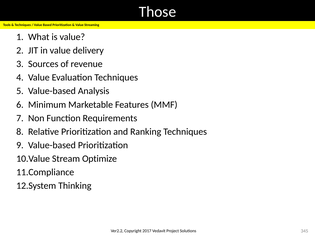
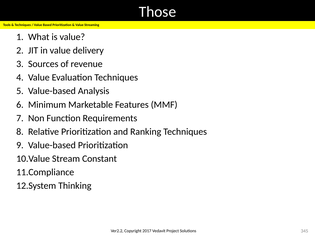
Optimize: Optimize -> Constant (99, 158)
